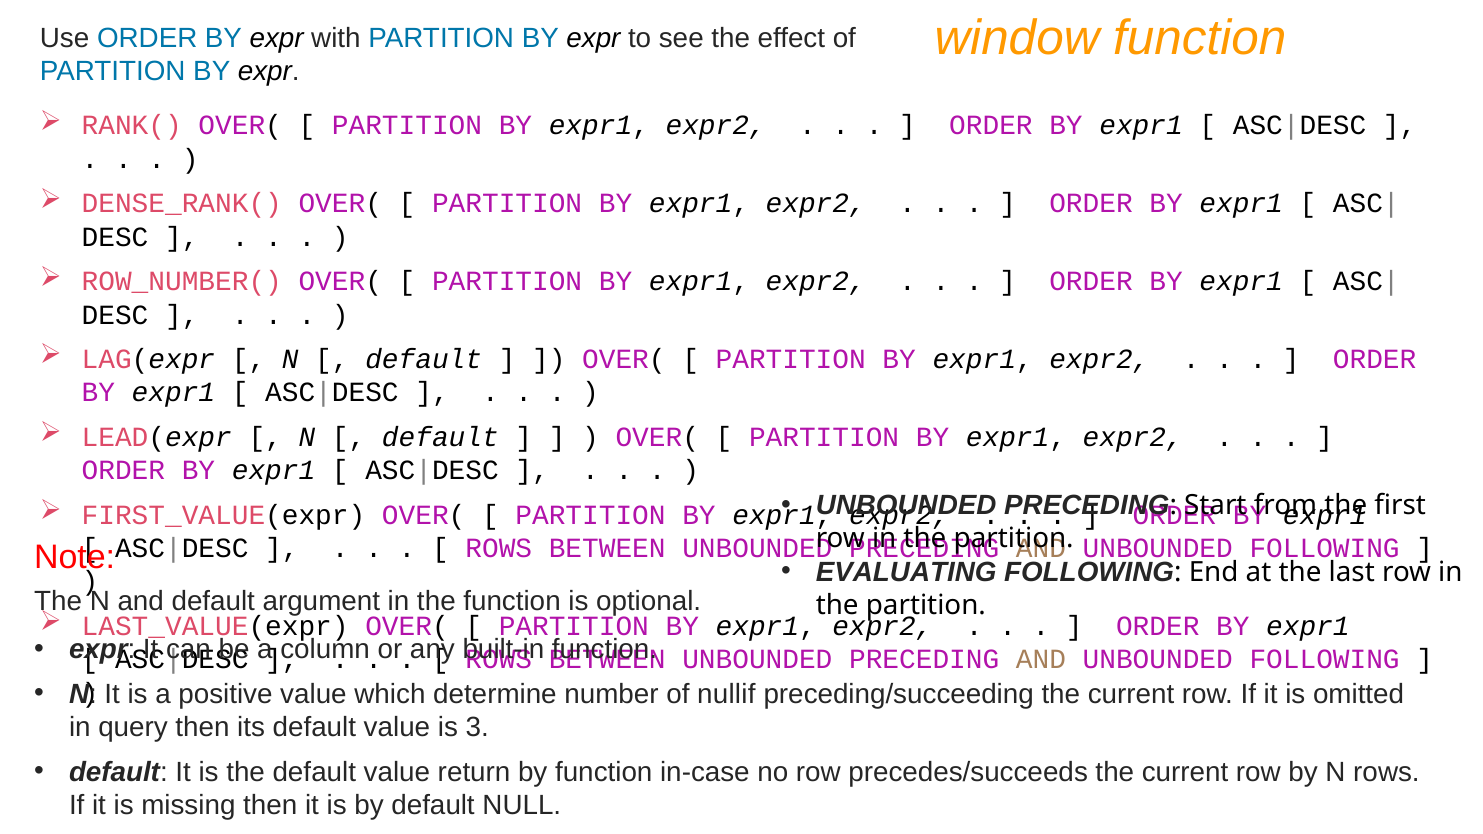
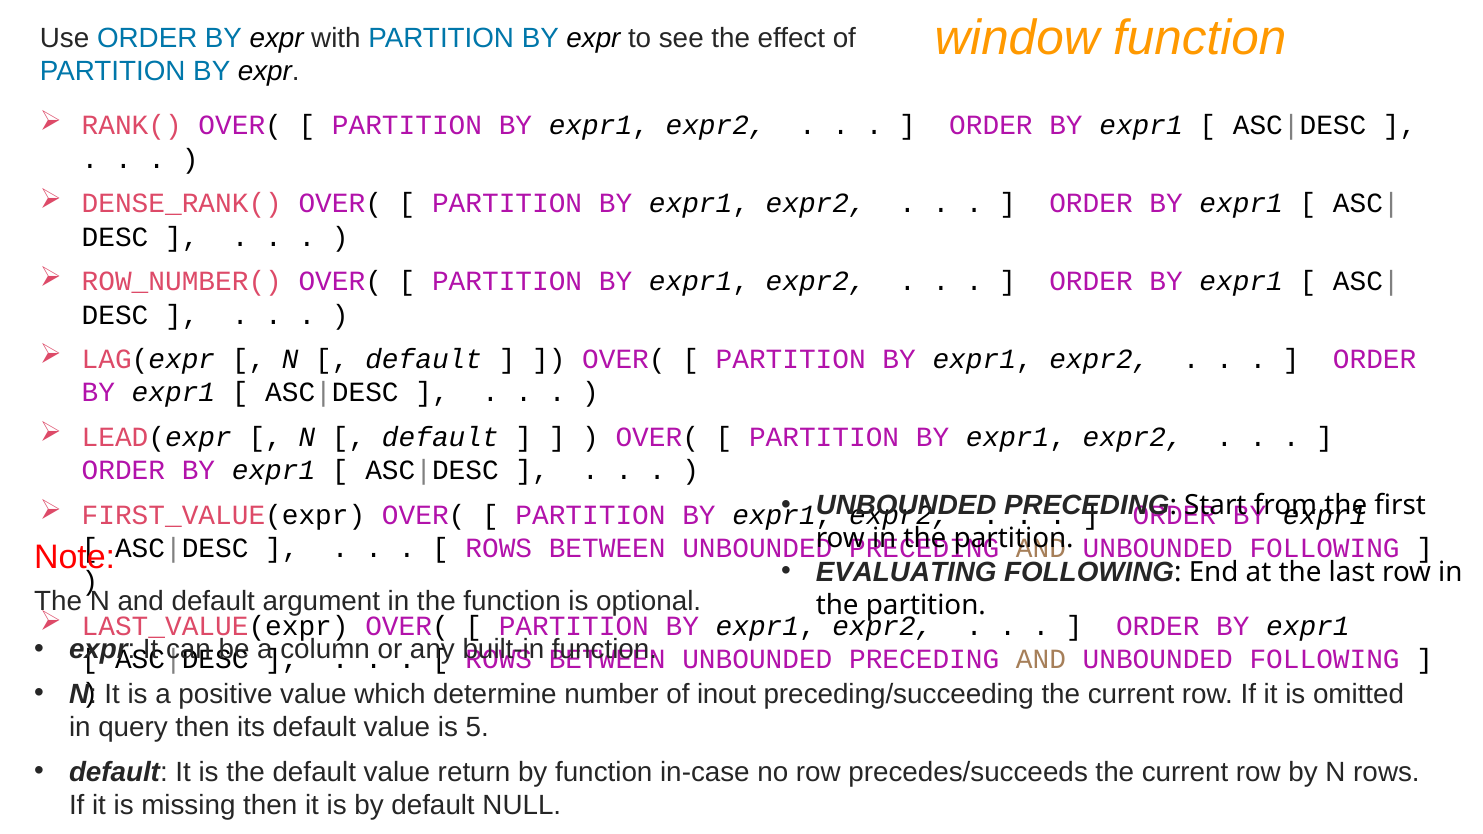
nullif: nullif -> inout (727, 694)
3: 3 -> 5 (477, 728)
